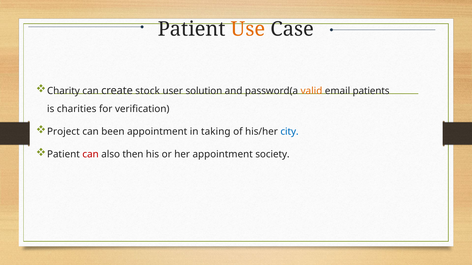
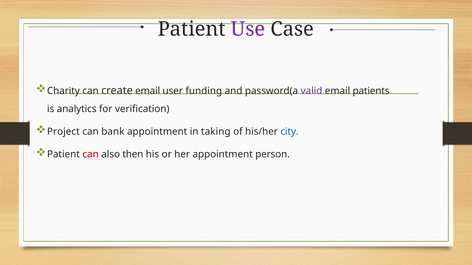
Use colour: orange -> purple (248, 29)
create stock: stock -> email (148, 91)
solution: solution -> funding (204, 91)
valid colour: orange -> purple (311, 91)
charities: charities -> analytics (77, 109)
been: been -> bank (113, 132)
society: society -> person (272, 154)
